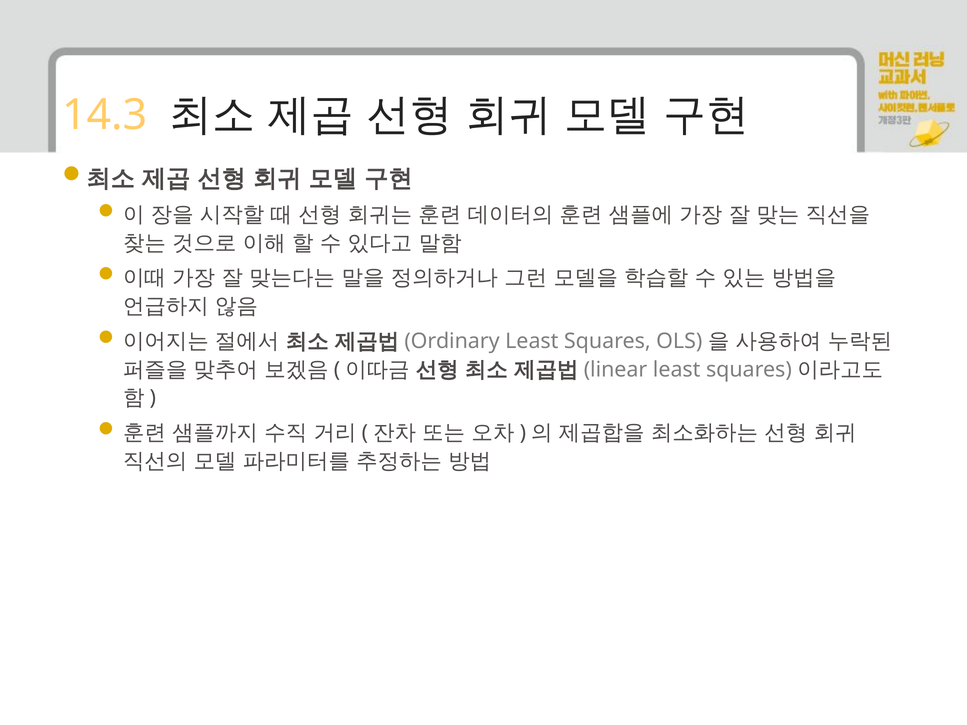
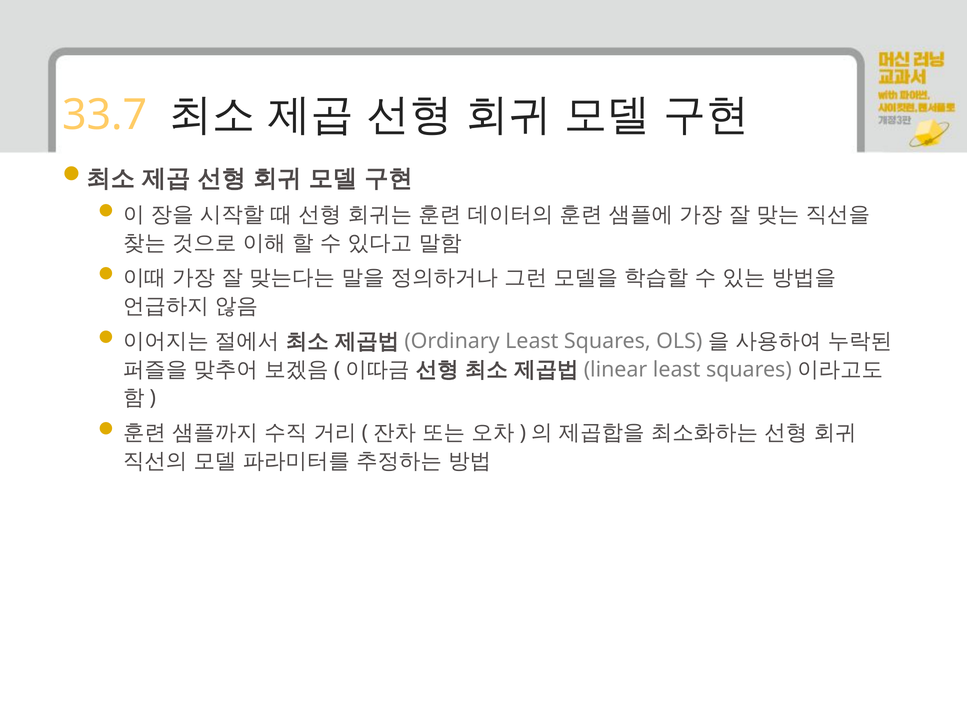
14.3: 14.3 -> 33.7 (105, 115)
